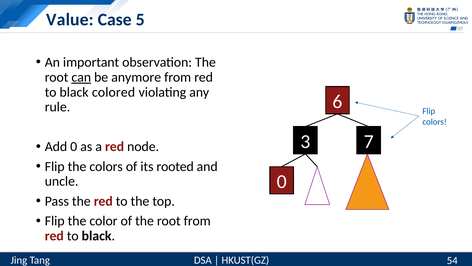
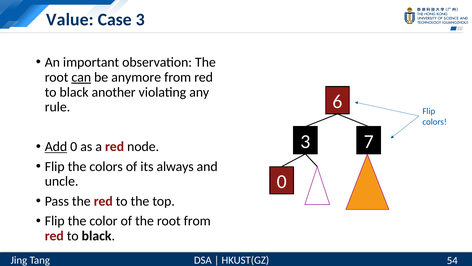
Case 5: 5 -> 3 (140, 19)
colored: colored -> another (114, 92)
Add underline: none -> present (56, 146)
rooted: rooted -> always (175, 166)
